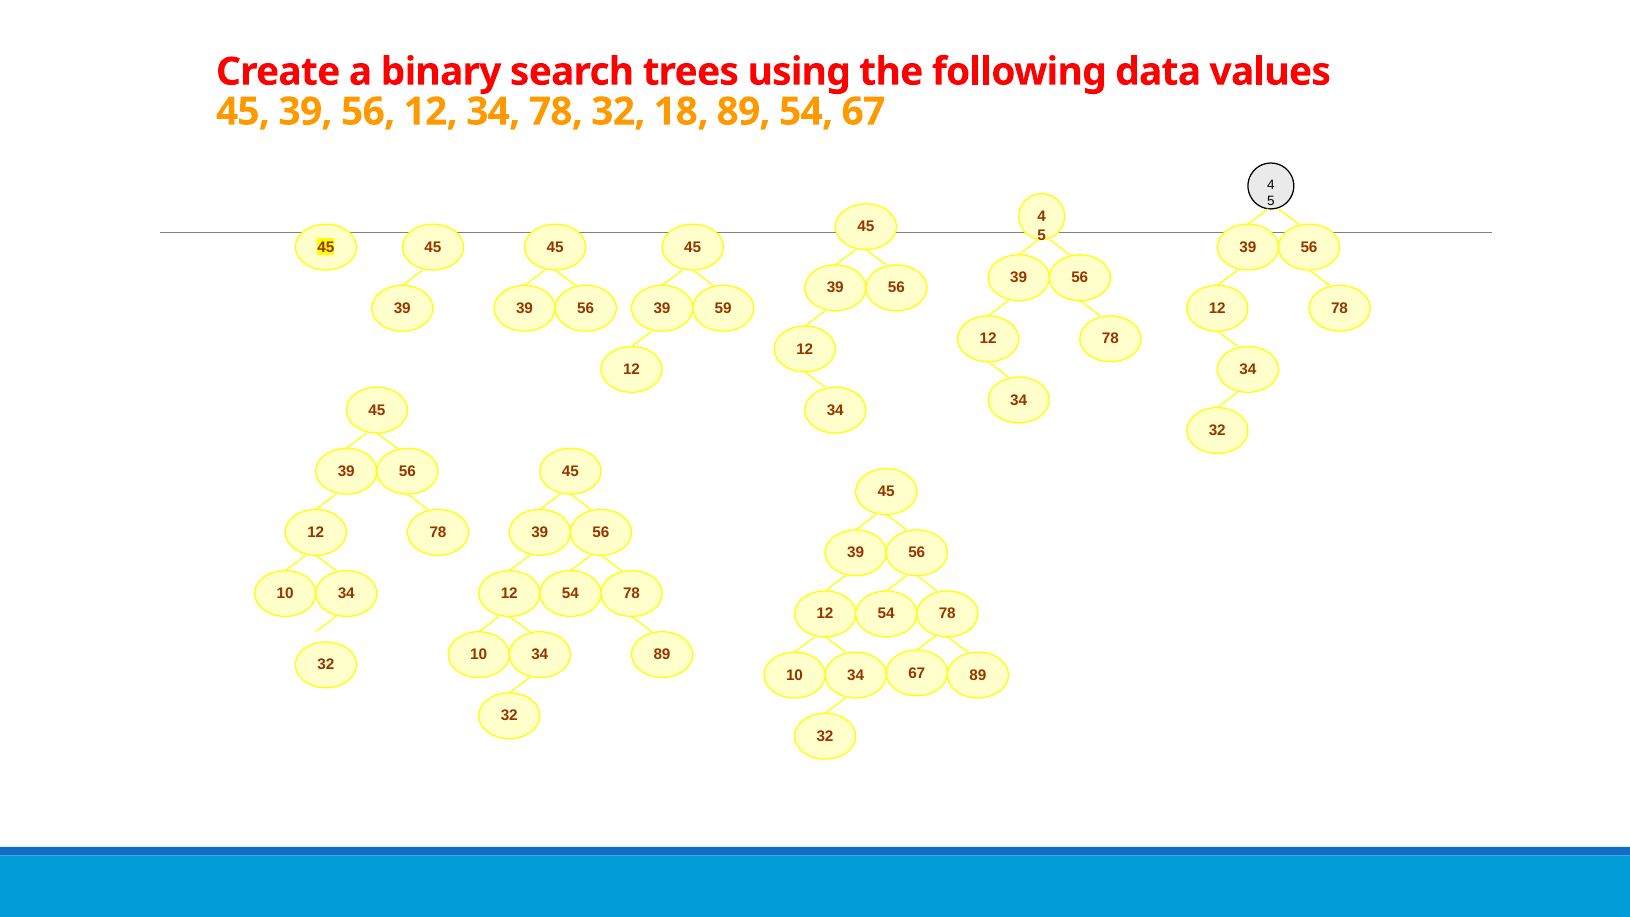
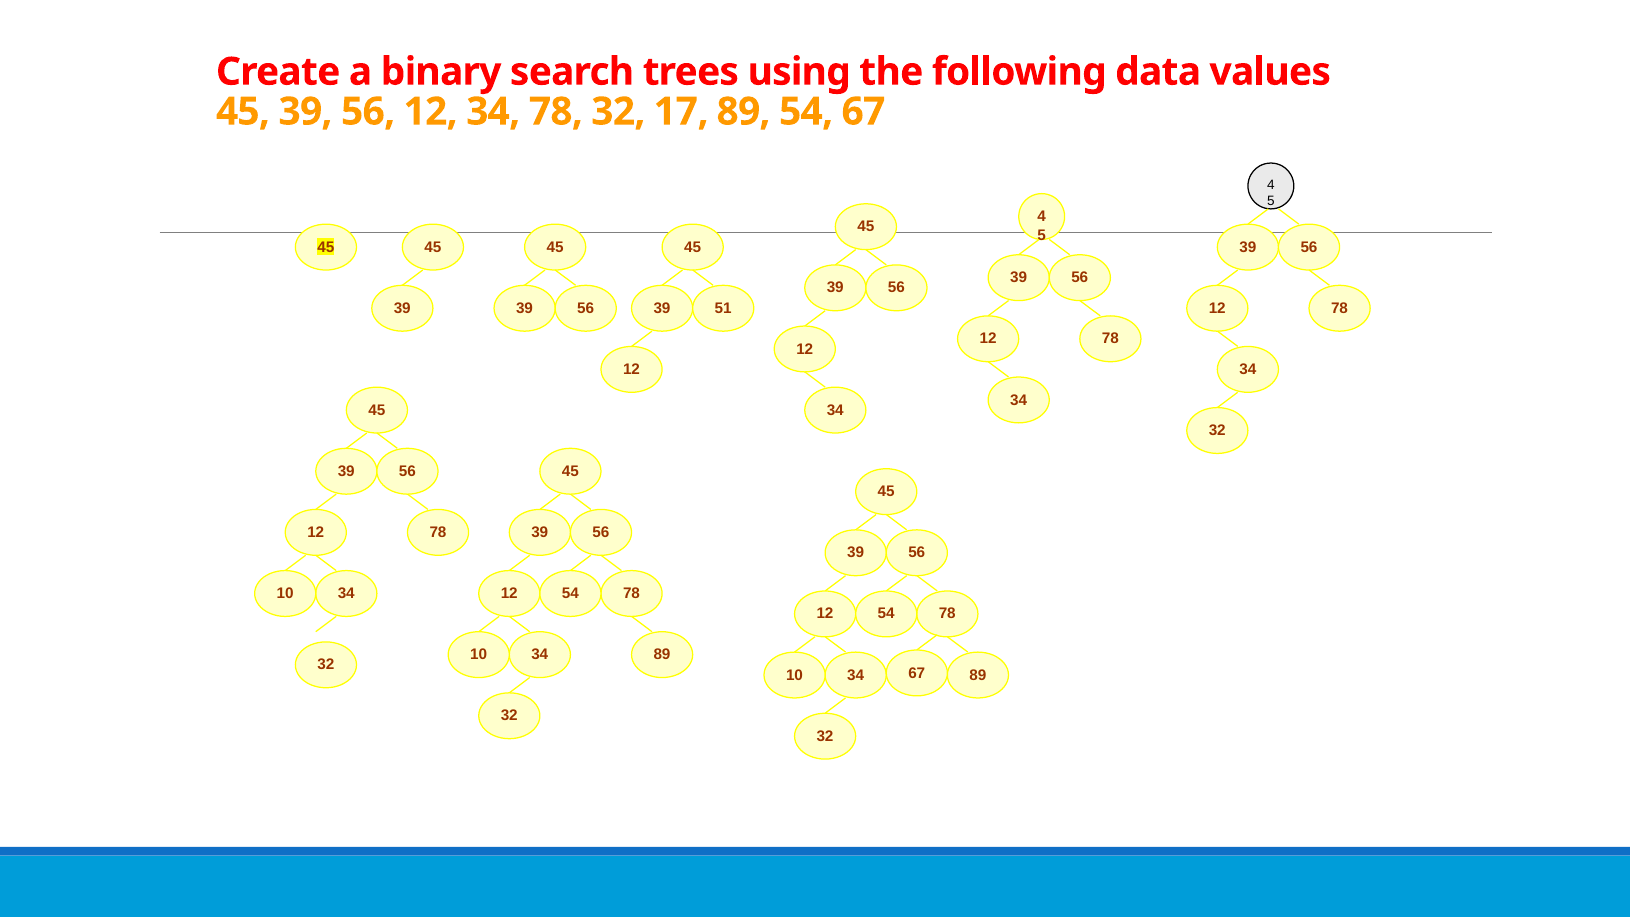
18: 18 -> 17 (681, 112)
59: 59 -> 51 (723, 308)
